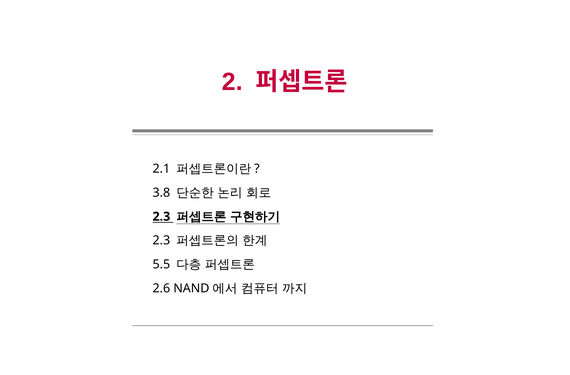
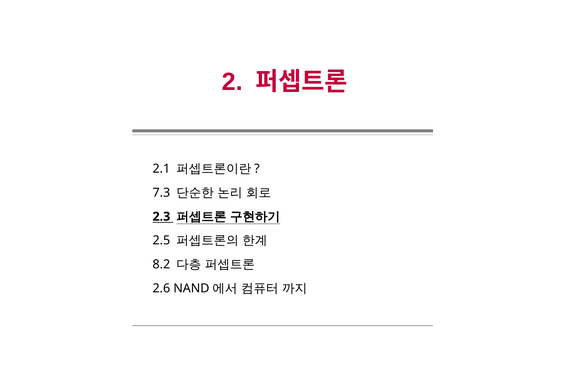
3.8: 3.8 -> 7.3 (161, 192)
2.3: 2.3 -> 2.5 (161, 240)
5.5: 5.5 -> 8.2 (161, 264)
